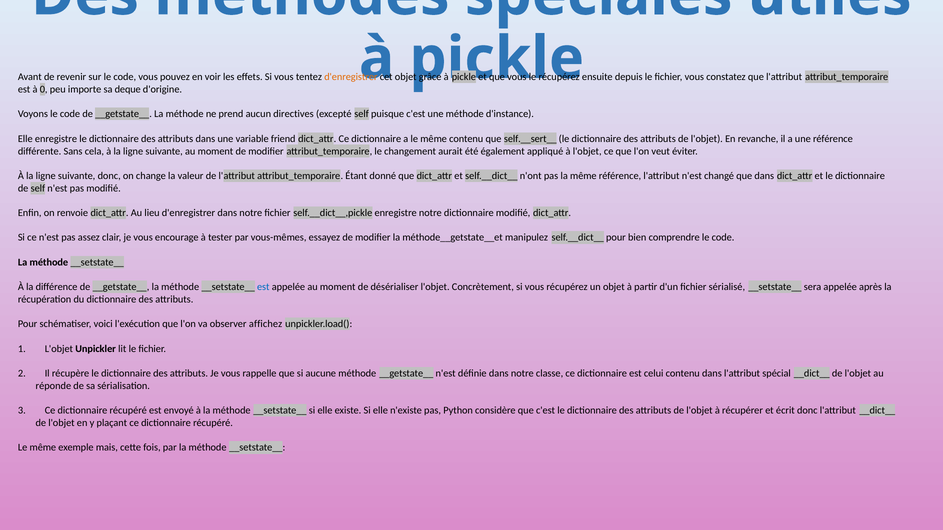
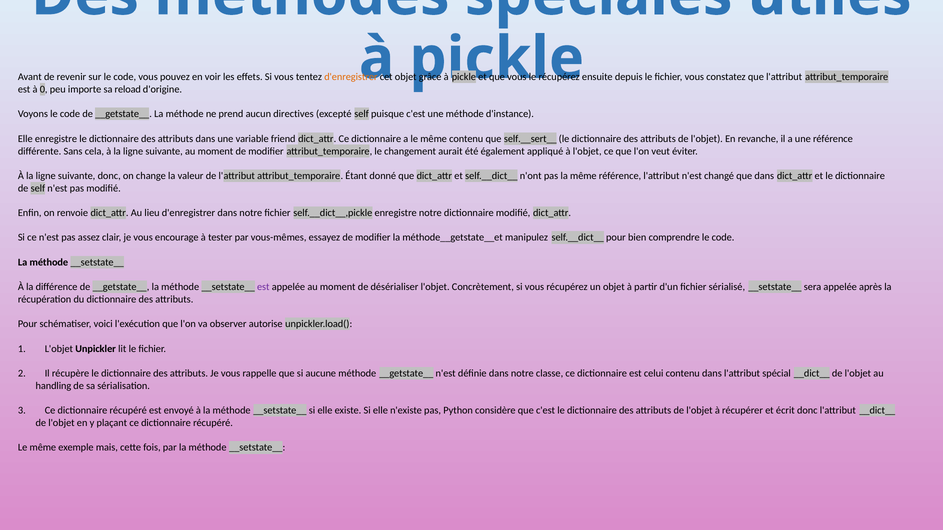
deque: deque -> reload (128, 89)
est colour: blue -> purple (263, 287)
affichez: affichez -> autorise (266, 324)
réponde: réponde -> handling (53, 386)
